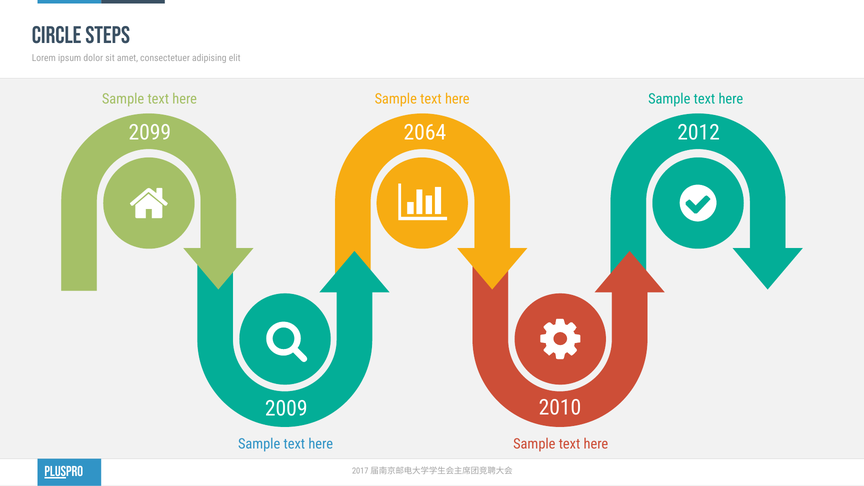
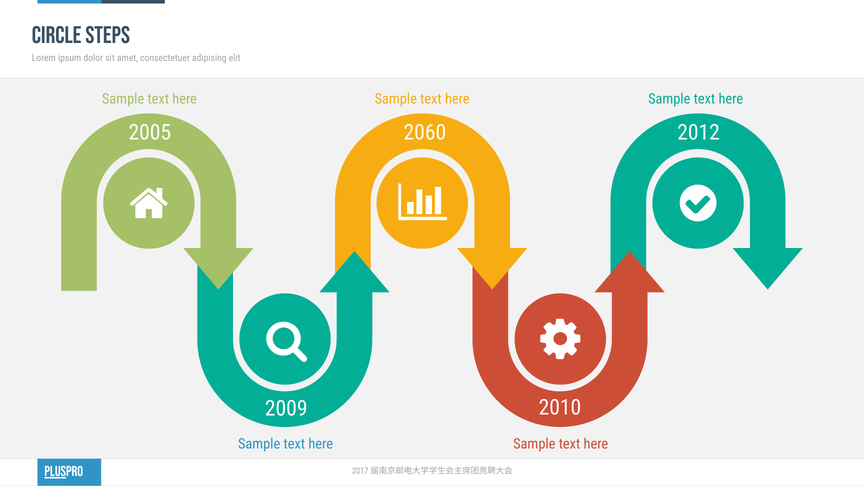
2064: 2064 -> 2060 (425, 133)
2099: 2099 -> 2005 (150, 133)
